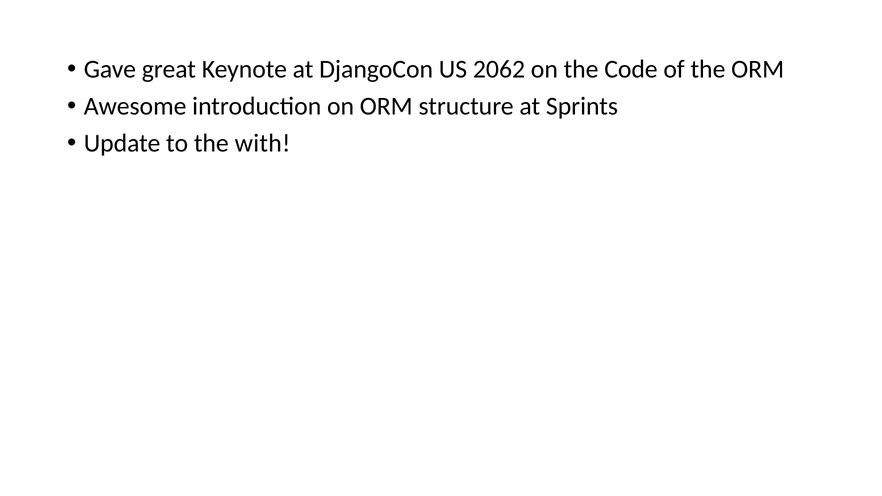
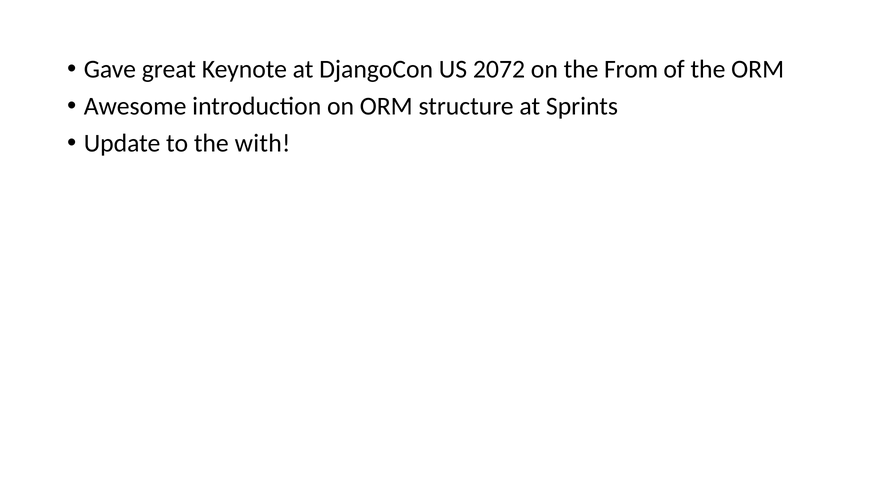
2062: 2062 -> 2072 (499, 69)
Code: Code -> From (631, 69)
